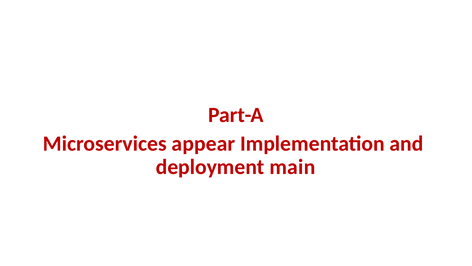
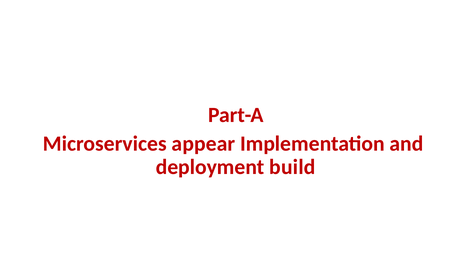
main: main -> build (292, 167)
